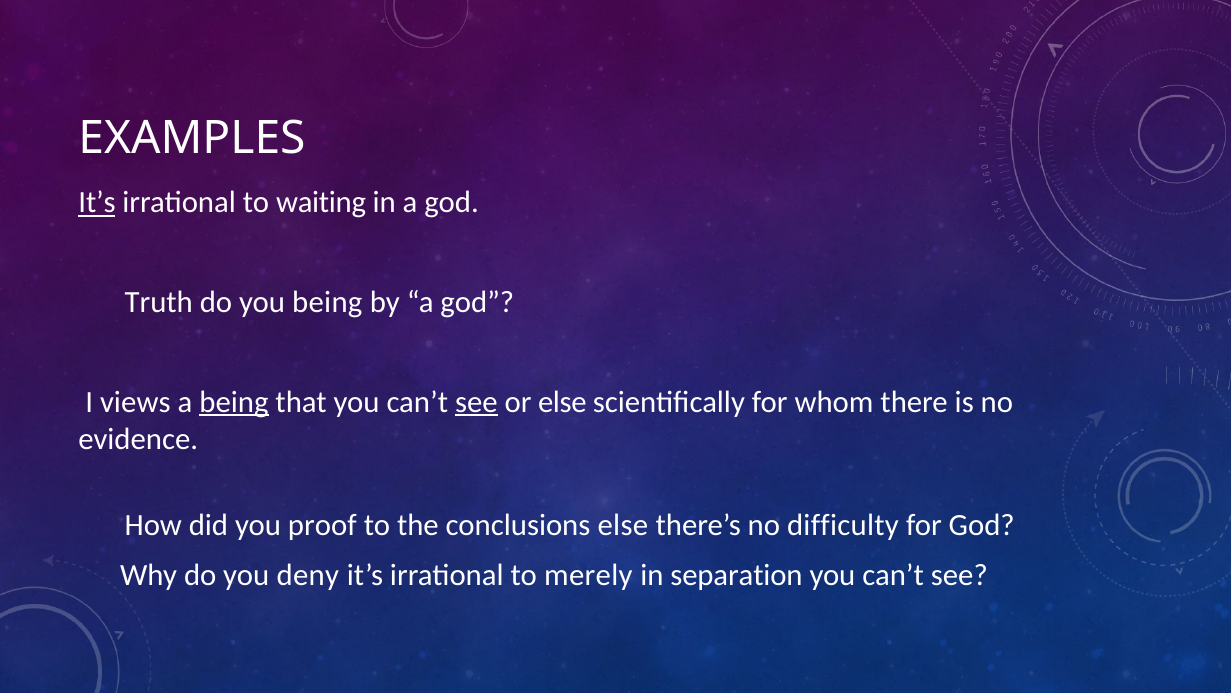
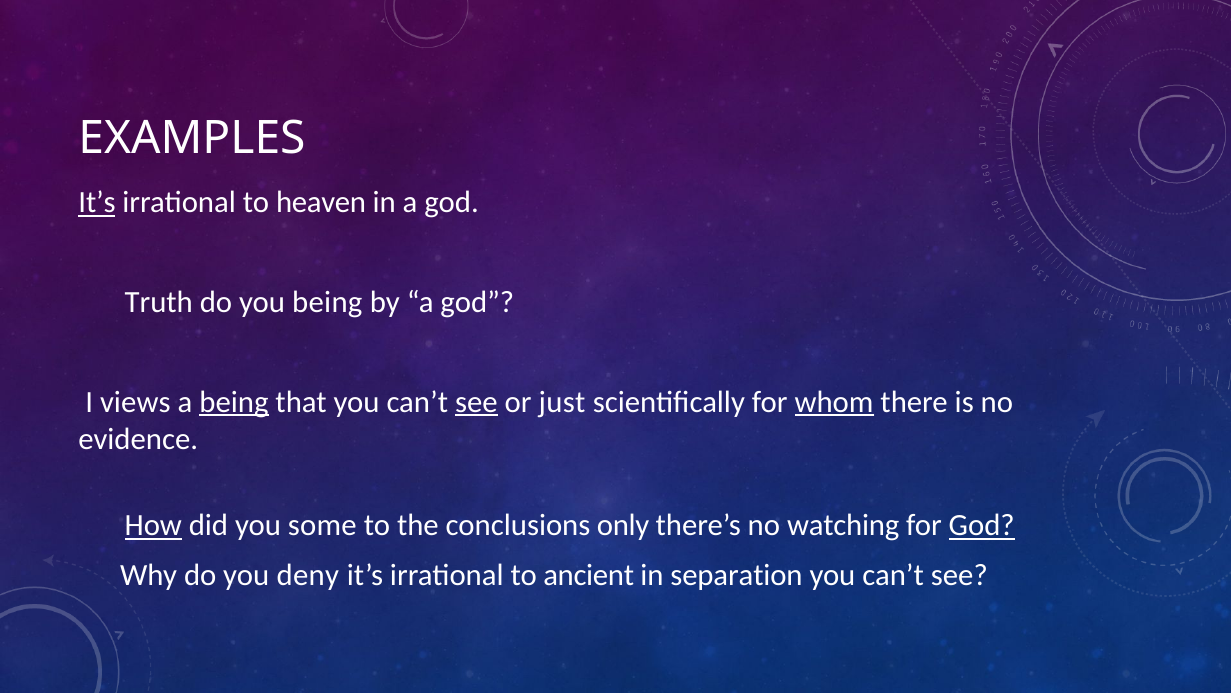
waiting: waiting -> heaven (321, 203)
or else: else -> just (562, 402)
whom underline: none -> present (834, 402)
How underline: none -> present (153, 525)
proof: proof -> some (322, 525)
conclusions else: else -> only (623, 525)
difficulty: difficulty -> watching (843, 525)
God underline: none -> present (982, 525)
merely: merely -> ancient (589, 575)
